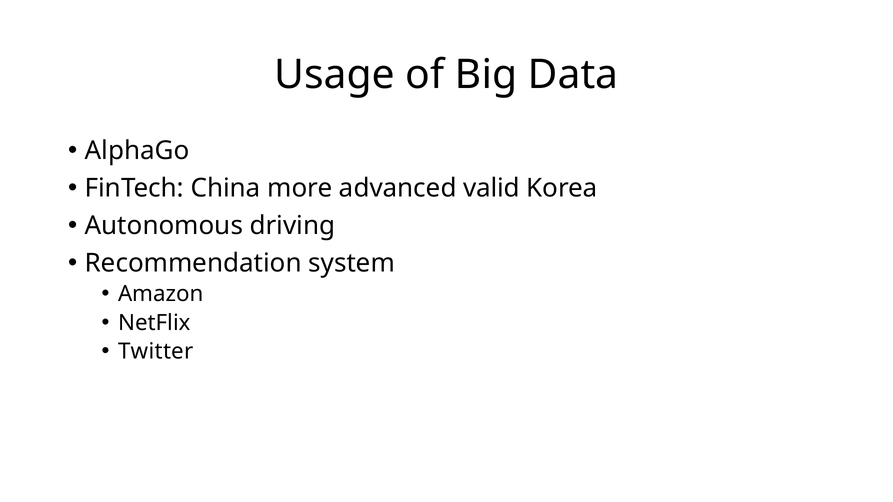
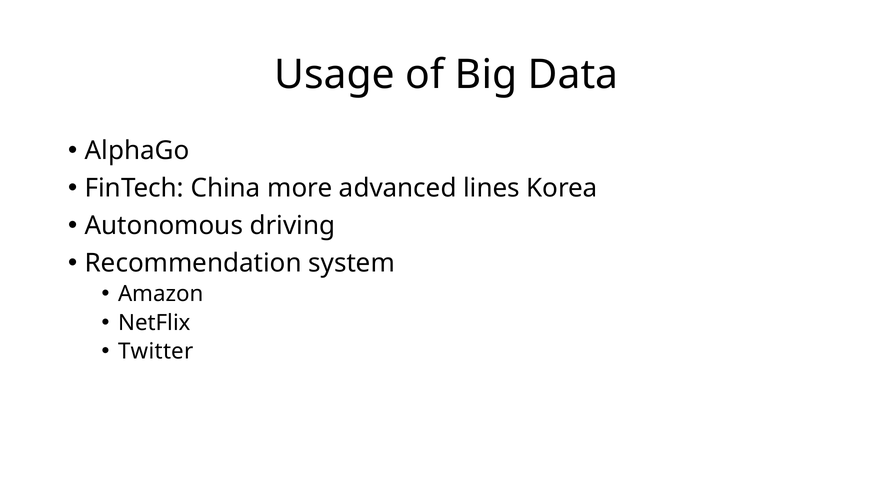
valid: valid -> lines (491, 188)
